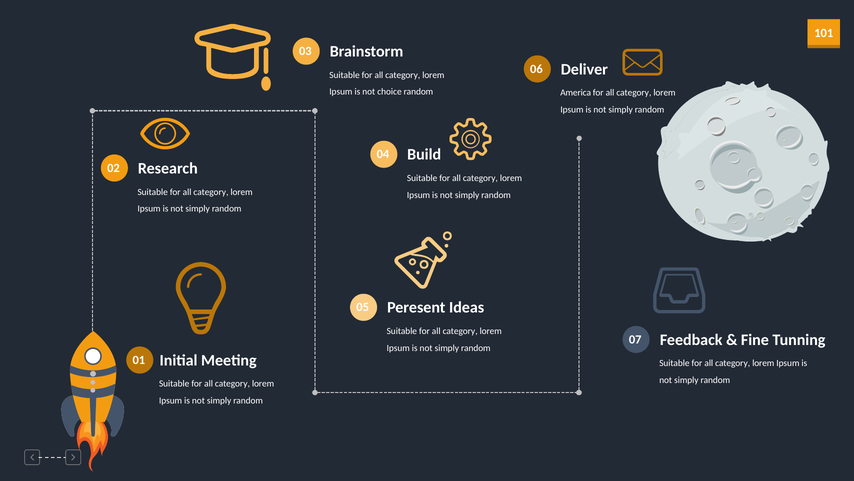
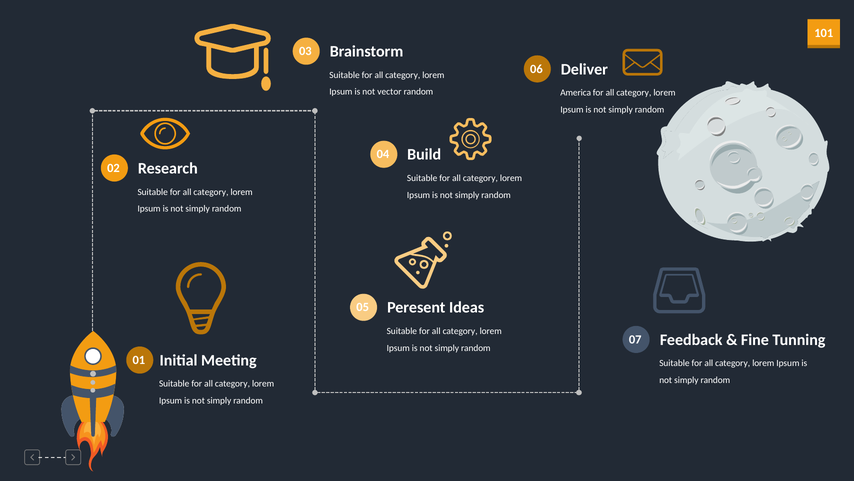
choice: choice -> vector (389, 92)
